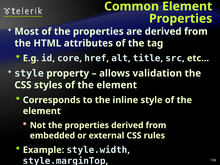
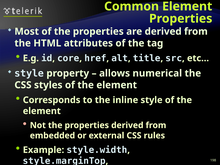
validation: validation -> numerical (157, 73)
